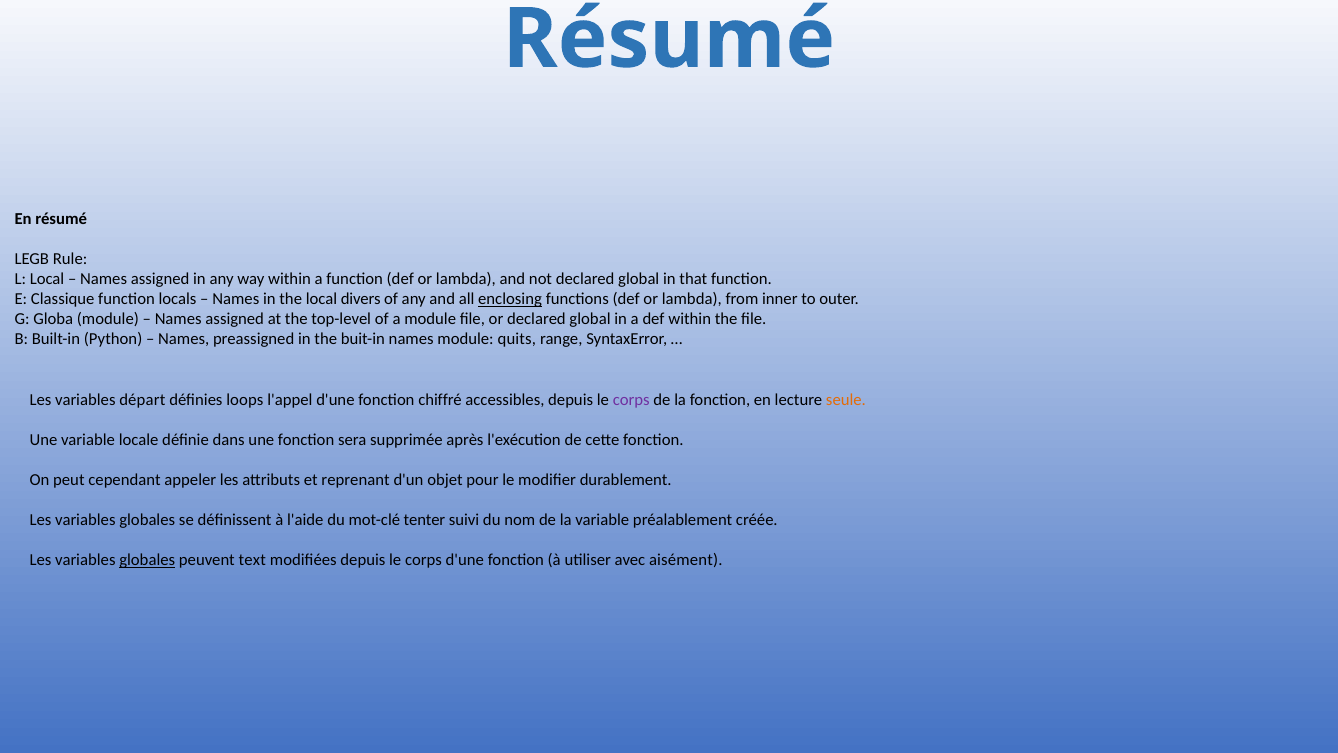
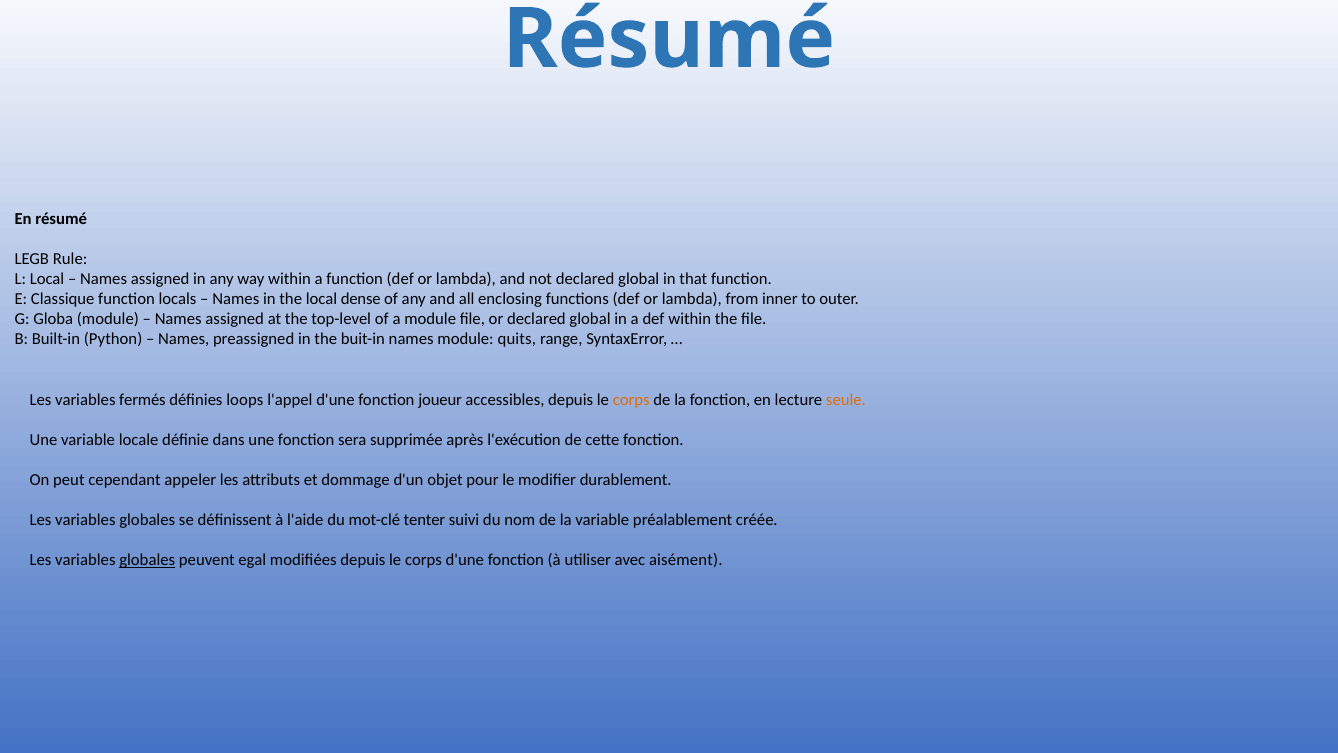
divers: divers -> dense (361, 299)
enclosing underline: present -> none (510, 299)
départ: départ -> fermés (142, 400)
chiffré: chiffré -> joueur (440, 400)
corps colour: purple -> orange (631, 400)
reprenant: reprenant -> dommage (356, 480)
text: text -> egal (252, 560)
